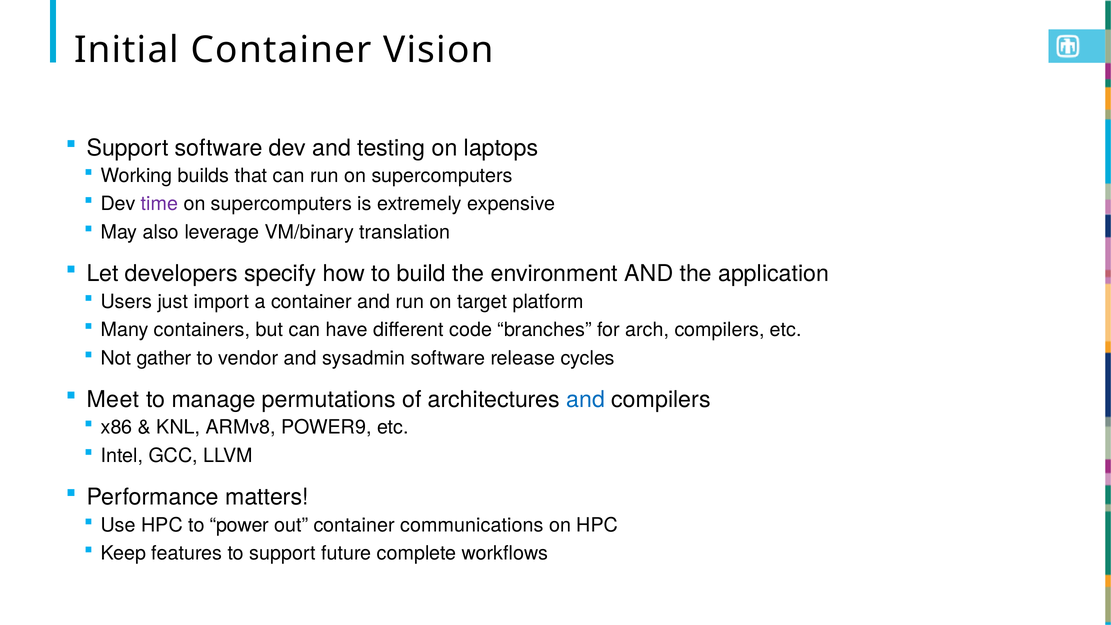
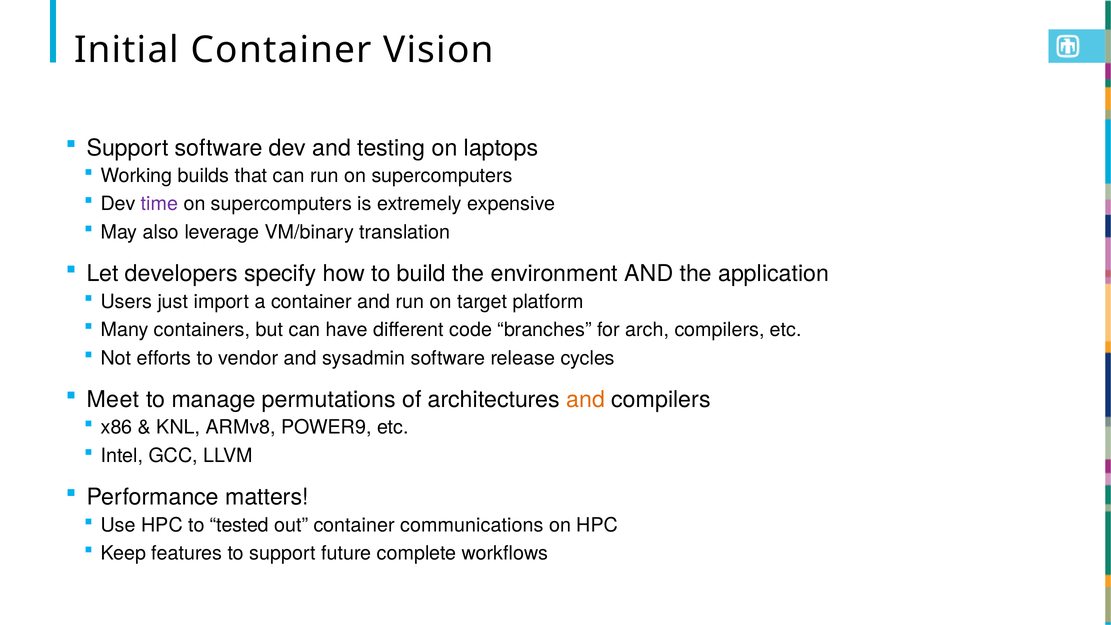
gather: gather -> efforts (164, 358)
and colour: blue -> orange (586, 400)
power: power -> tested (239, 525)
